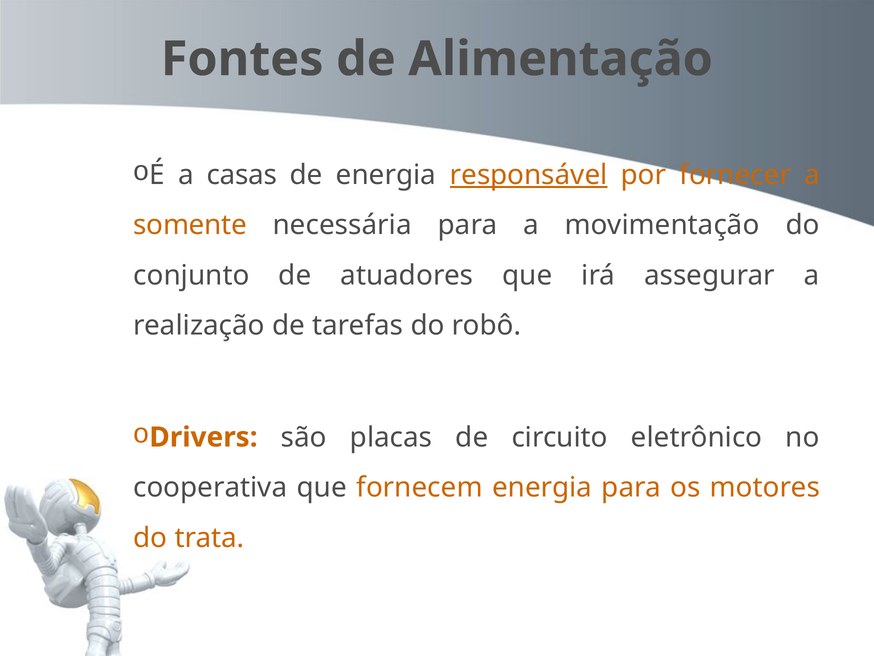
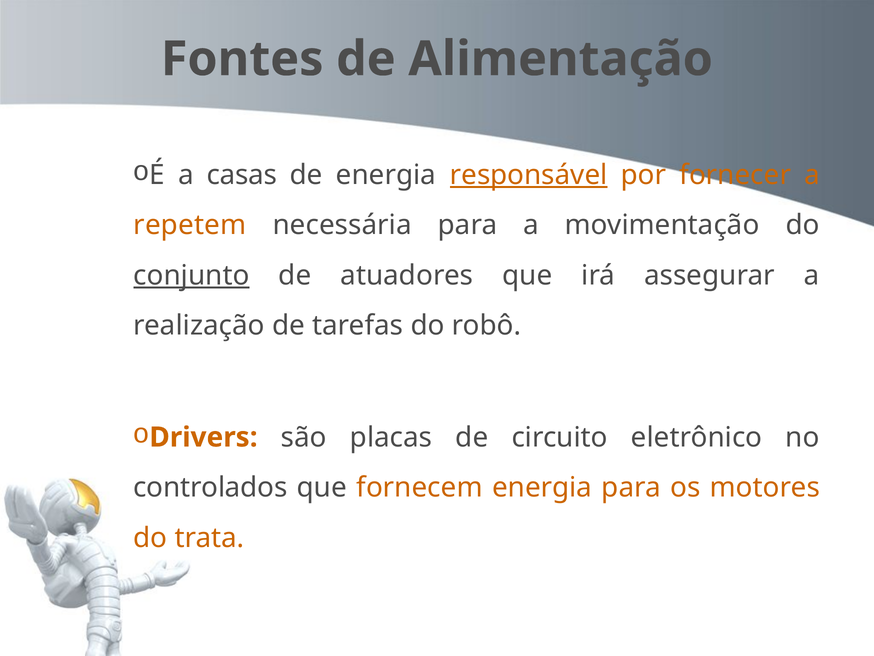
somente: somente -> repetem (190, 225)
conjunto underline: none -> present (191, 275)
cooperativa: cooperativa -> controlados (210, 487)
